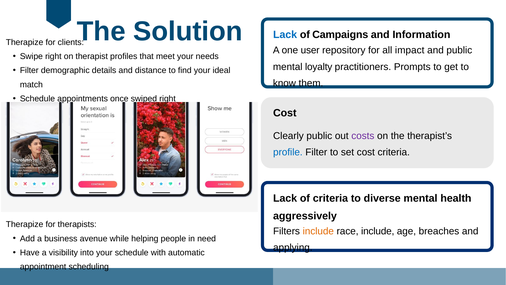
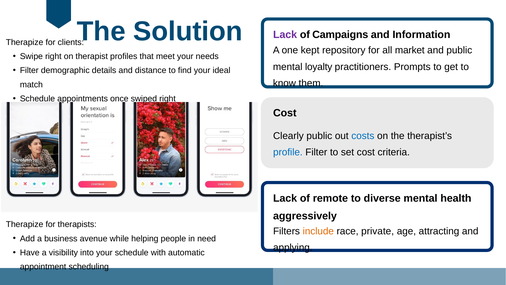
Lack colour: blue -> purple (285, 35)
user: user -> kept (310, 50)
impact: impact -> market (410, 50)
costs colour: purple -> blue (363, 136)
of criteria: criteria -> remote (330, 198)
race include: include -> private (378, 231)
breaches: breaches -> attracting (439, 231)
